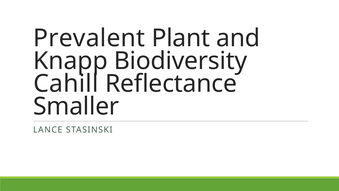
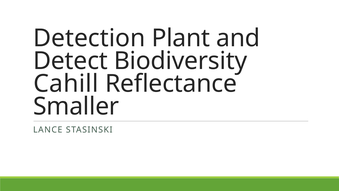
Prevalent: Prevalent -> Detection (89, 38)
Knapp: Knapp -> Detect (70, 61)
